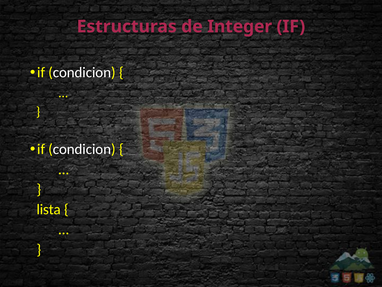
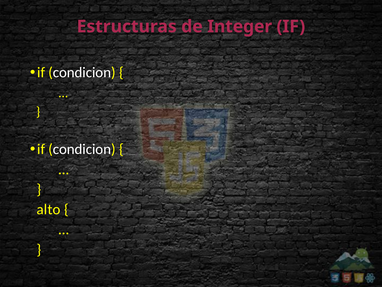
lista: lista -> alto (49, 209)
